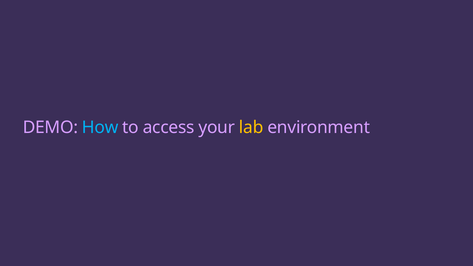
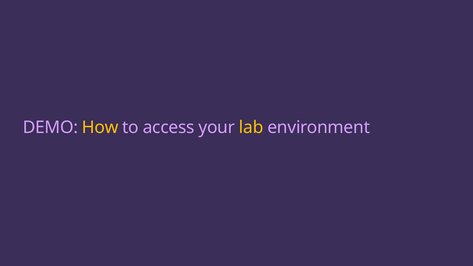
How colour: light blue -> yellow (100, 128)
